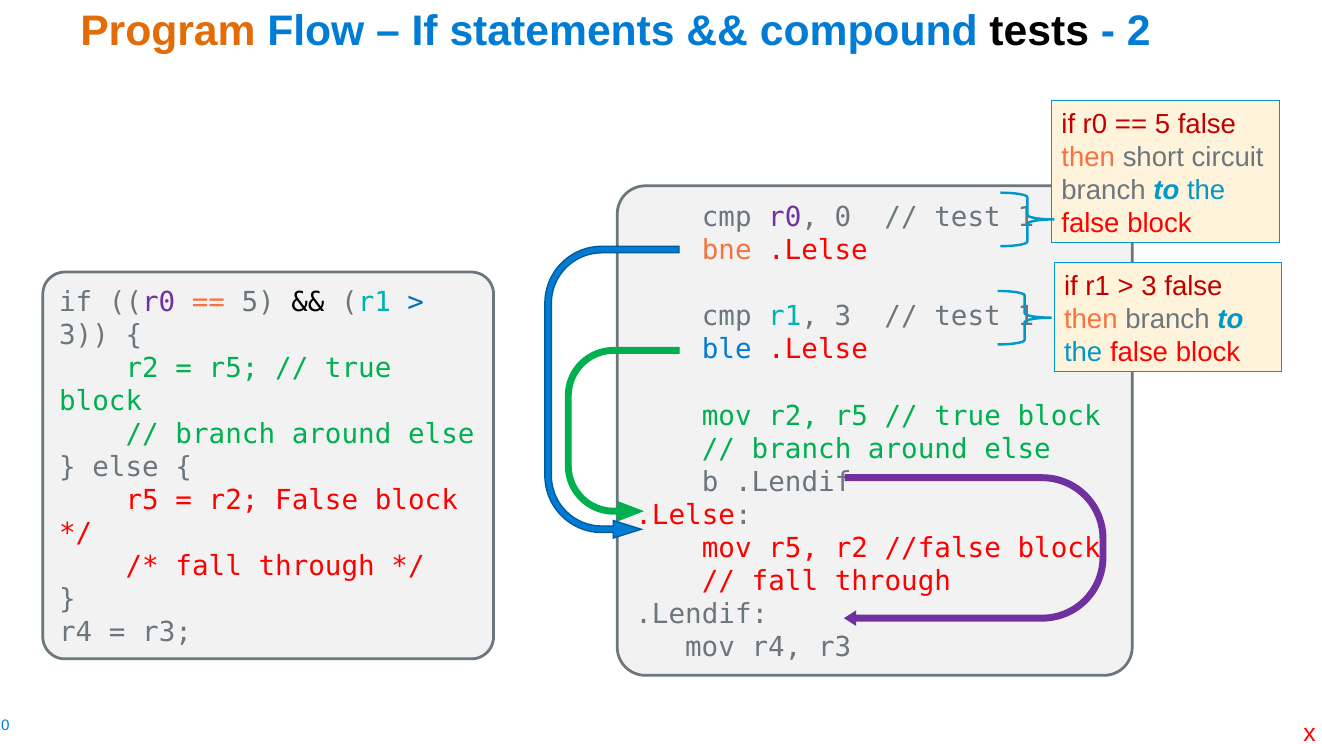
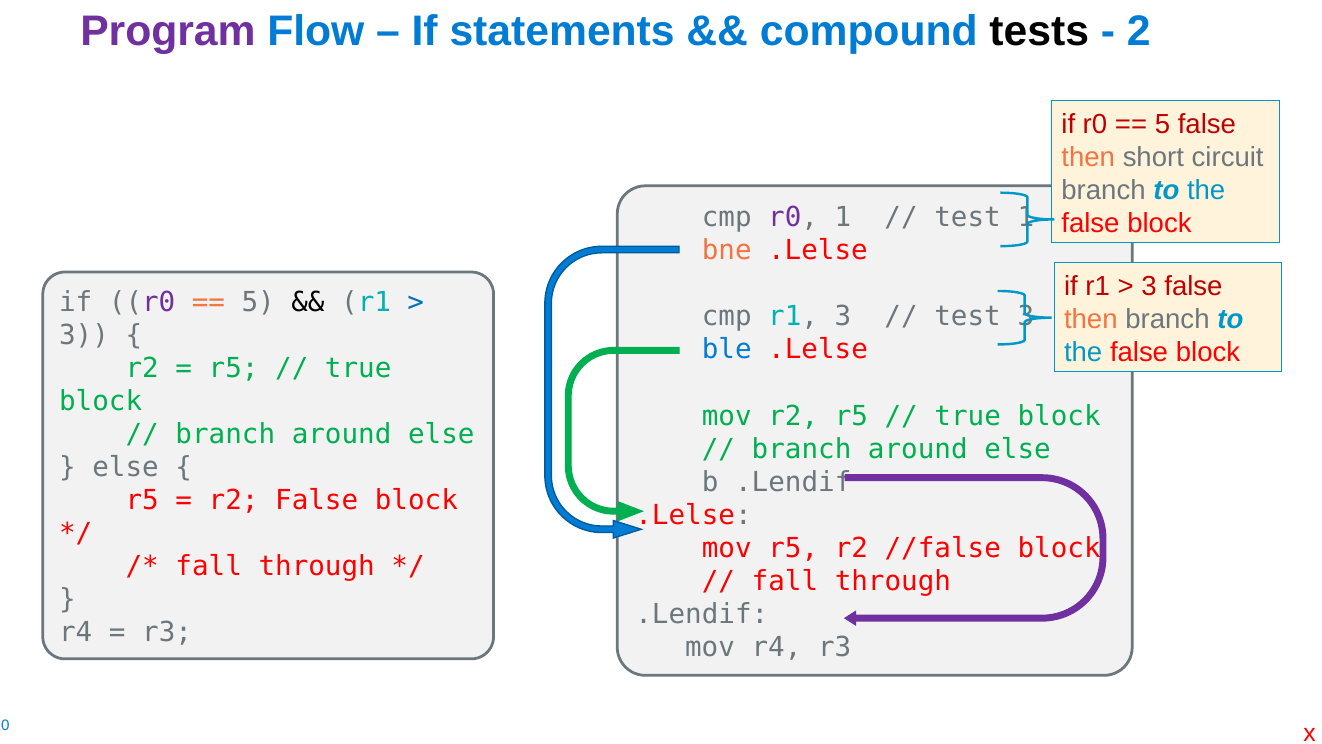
Program colour: orange -> purple (168, 32)
r0 0: 0 -> 1 (843, 217)
1: 1 -> 3 (1026, 317)
